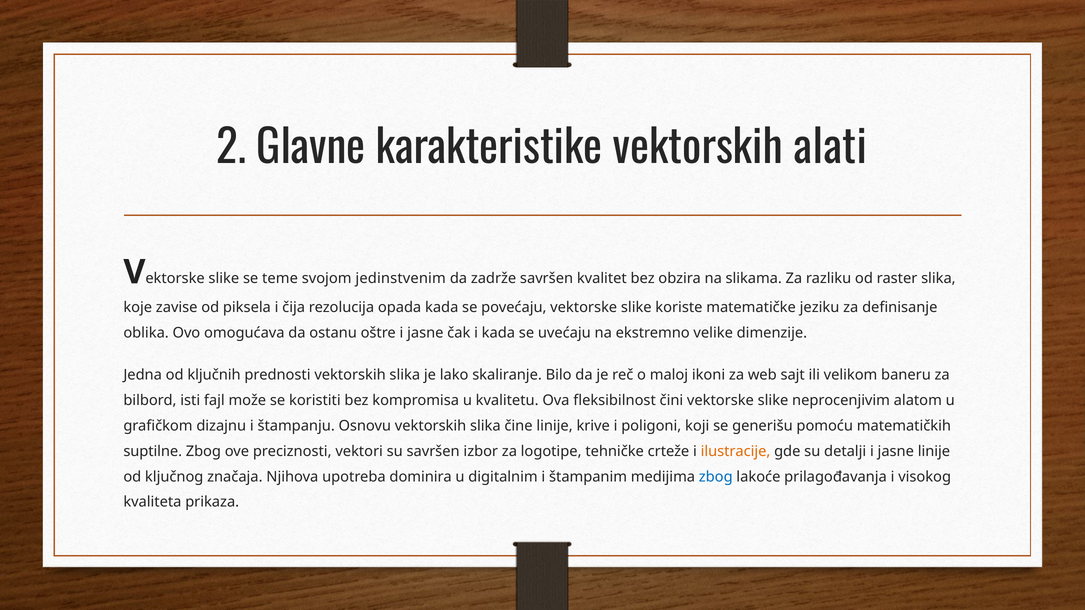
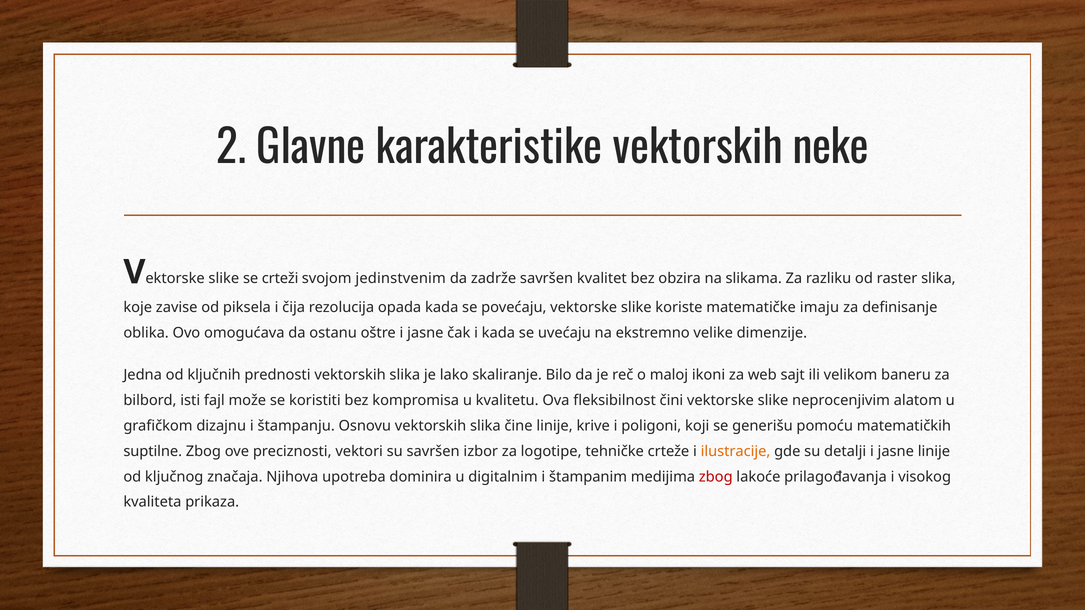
alati: alati -> neke (831, 149)
teme: teme -> crteži (280, 279)
jeziku: jeziku -> imaju (819, 308)
zbog colour: blue -> red (716, 477)
